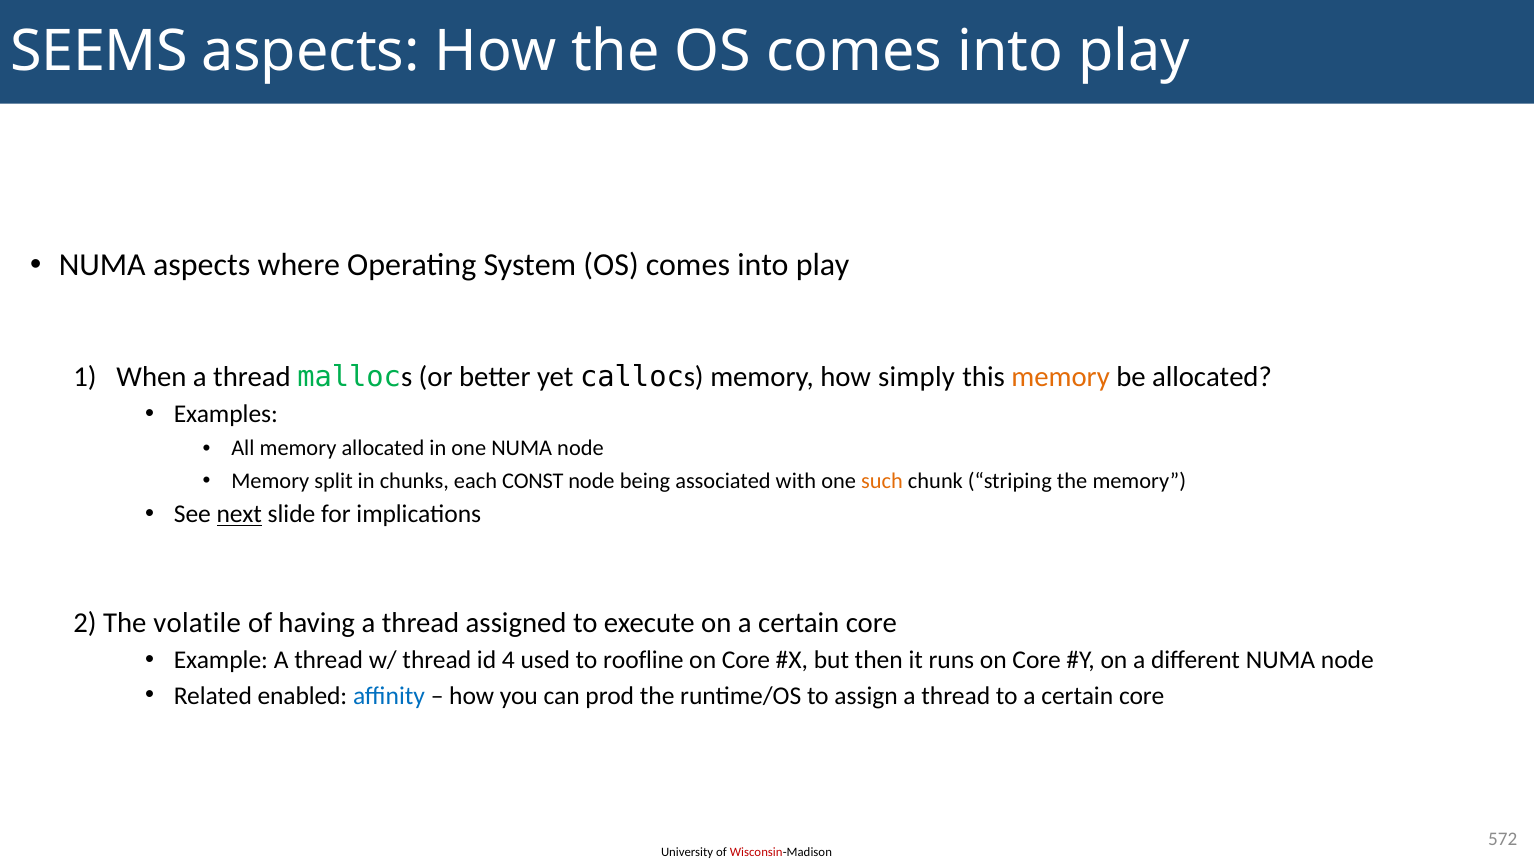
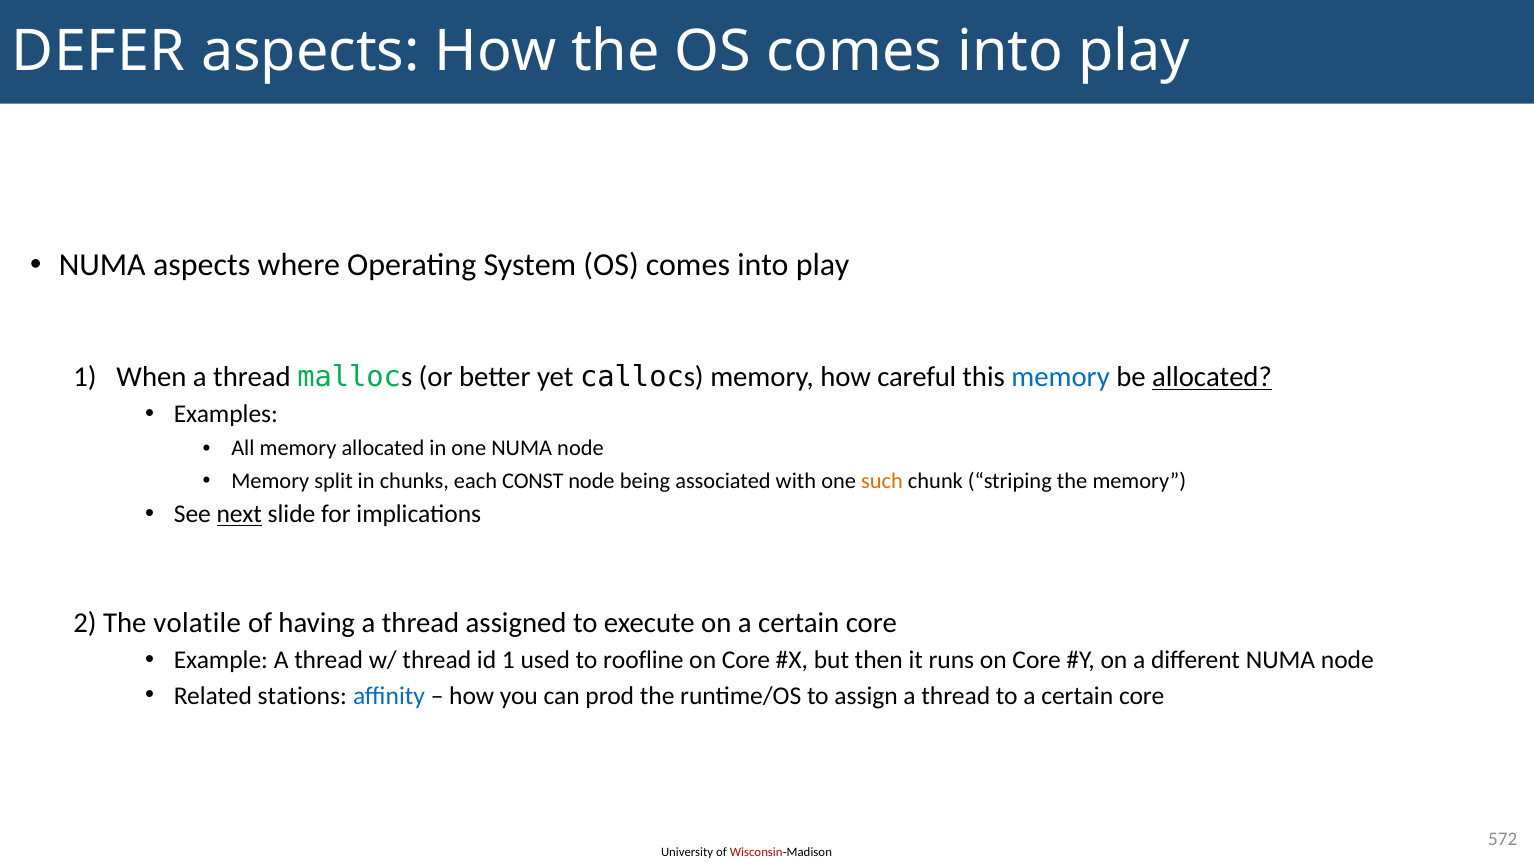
SEEMS: SEEMS -> DEFER (99, 51)
simply: simply -> careful (917, 377)
memory colour: orange -> blue (1061, 377)
allocated underline: none -> present (1212, 377)
id 4: 4 -> 1 (508, 660)
enabled: enabled -> stations (302, 695)
